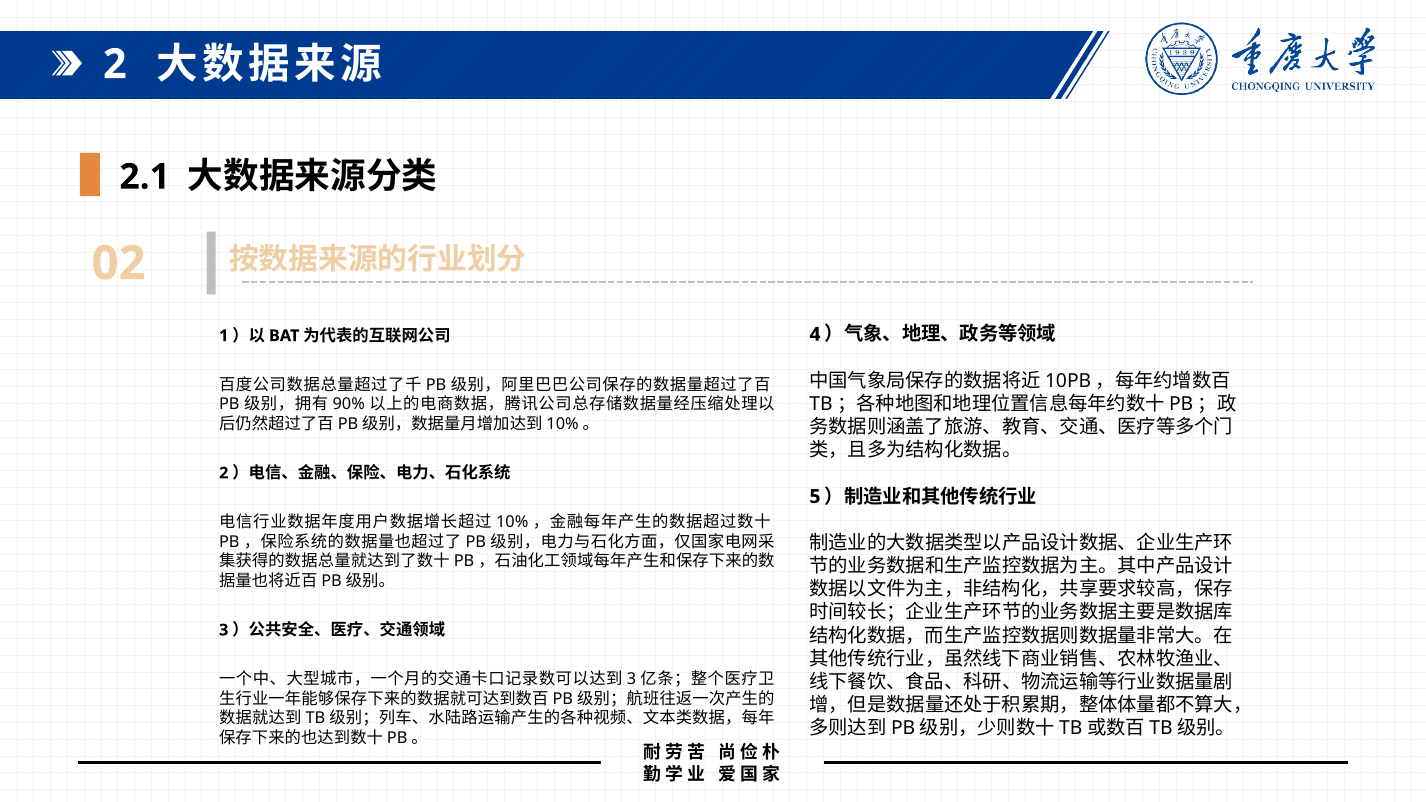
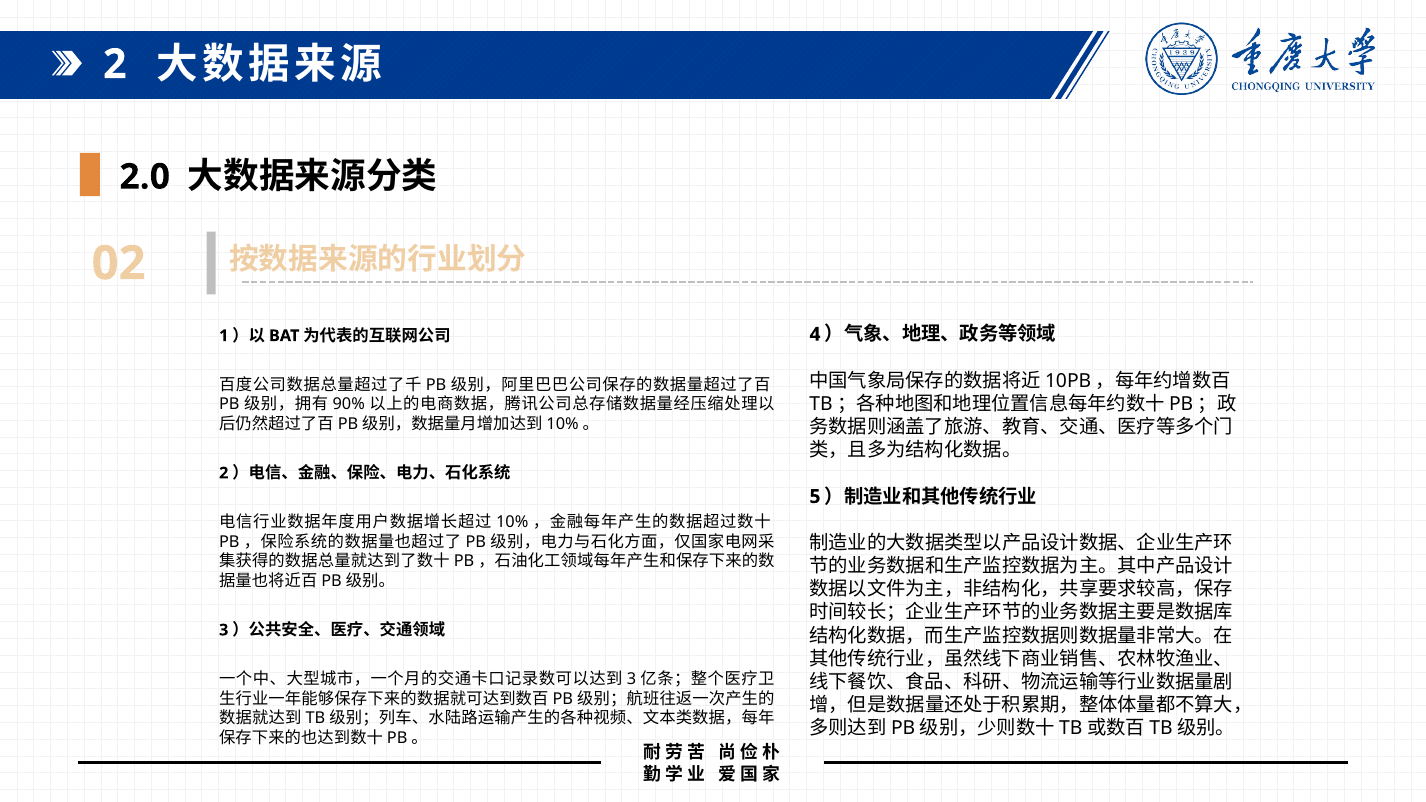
2.1: 2.1 -> 2.0 (145, 177)
